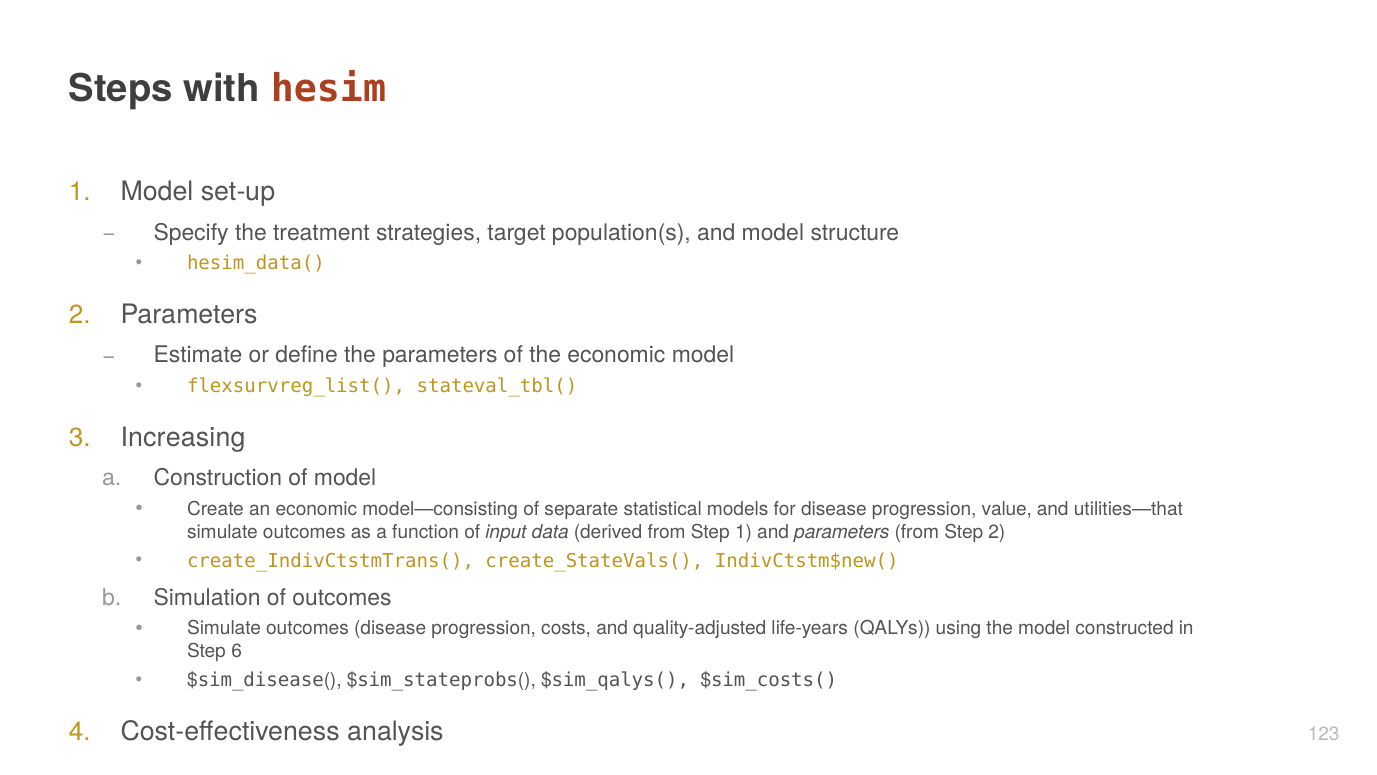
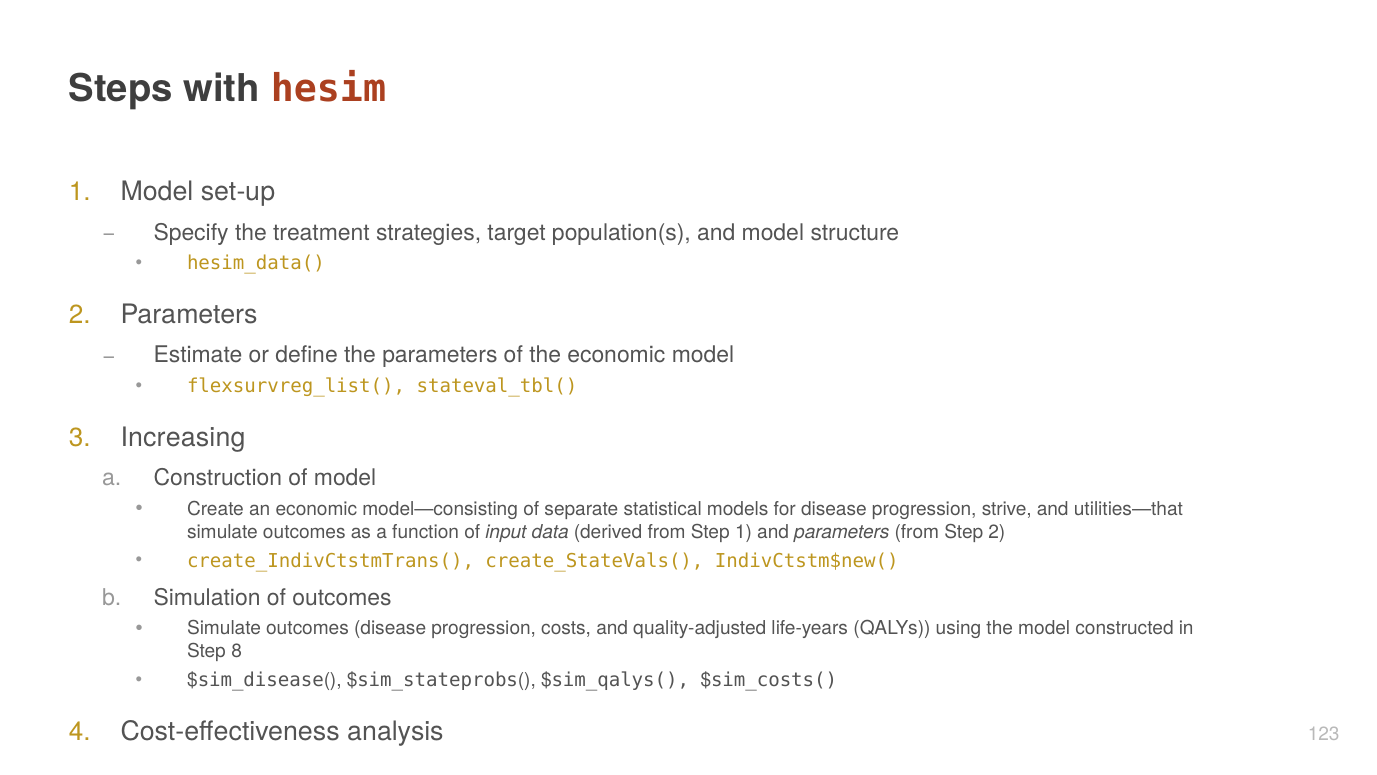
value: value -> strive (1007, 509)
6: 6 -> 8 (237, 651)
